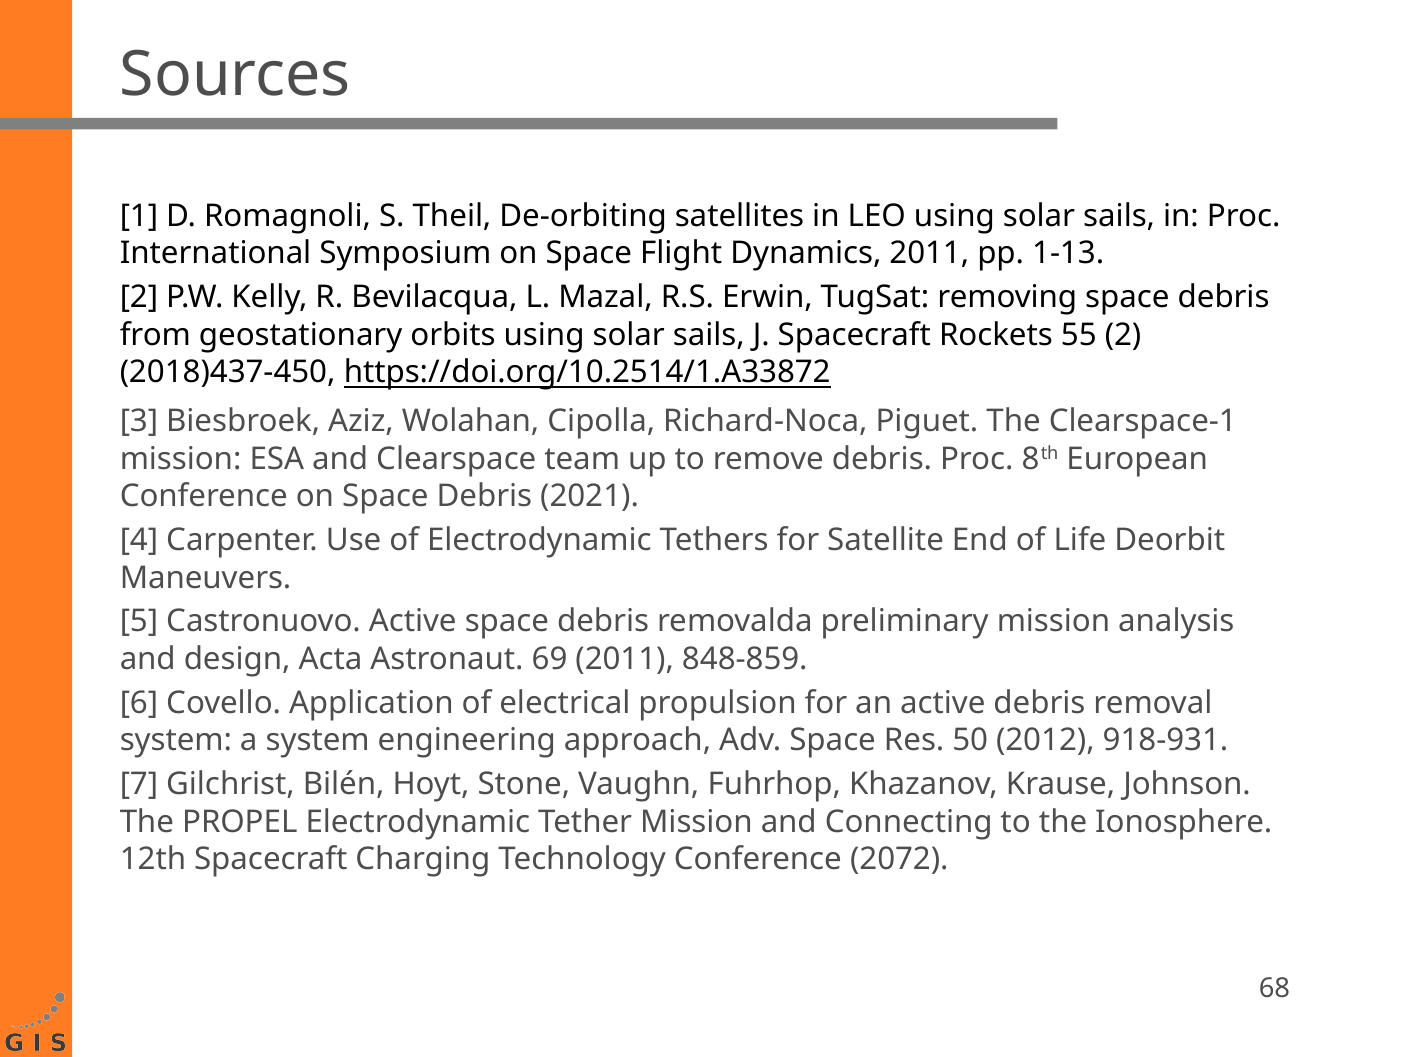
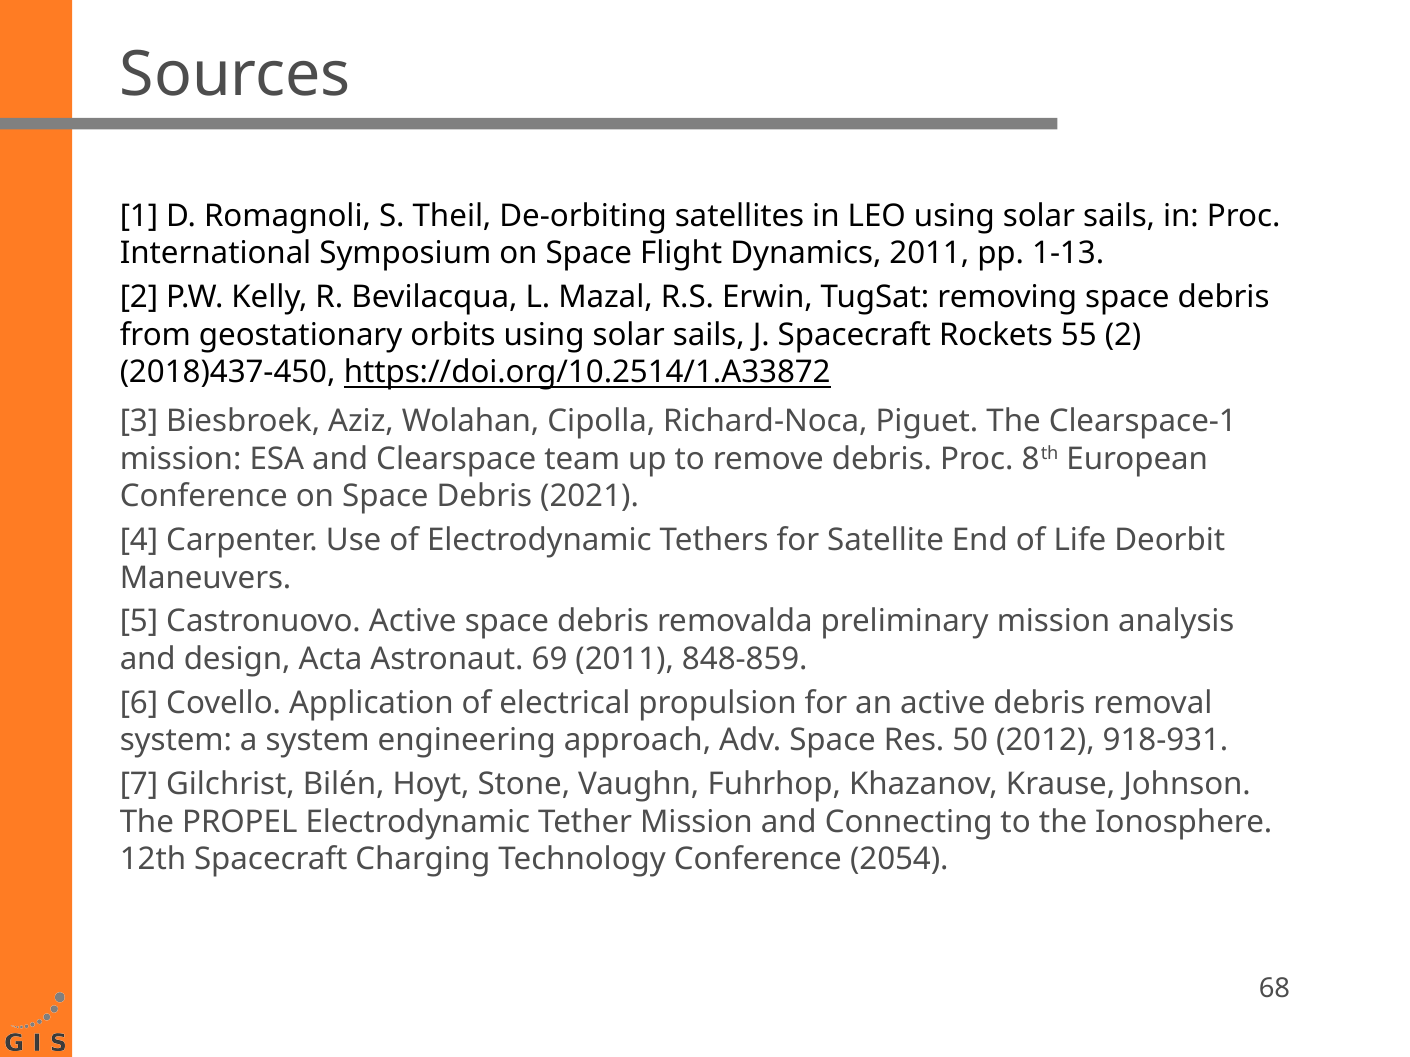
2072: 2072 -> 2054 (899, 860)
